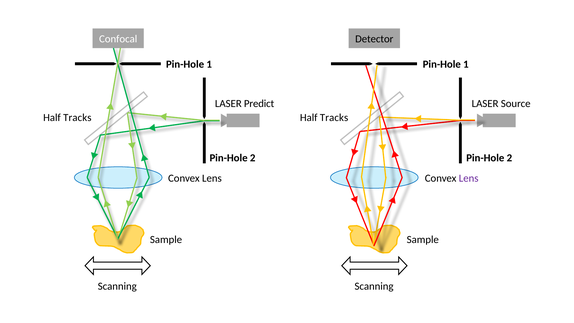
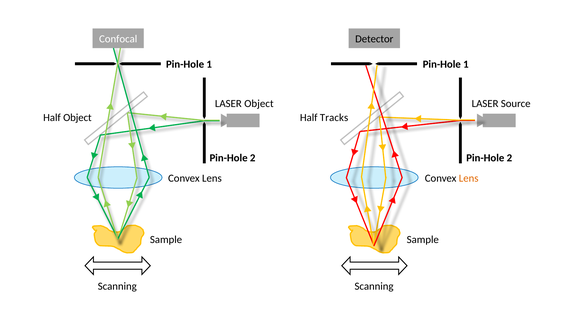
LASER Predict: Predict -> Object (259, 103)
Tracks: Tracks -> Object (77, 117)
Lens colour: purple -> orange (469, 178)
